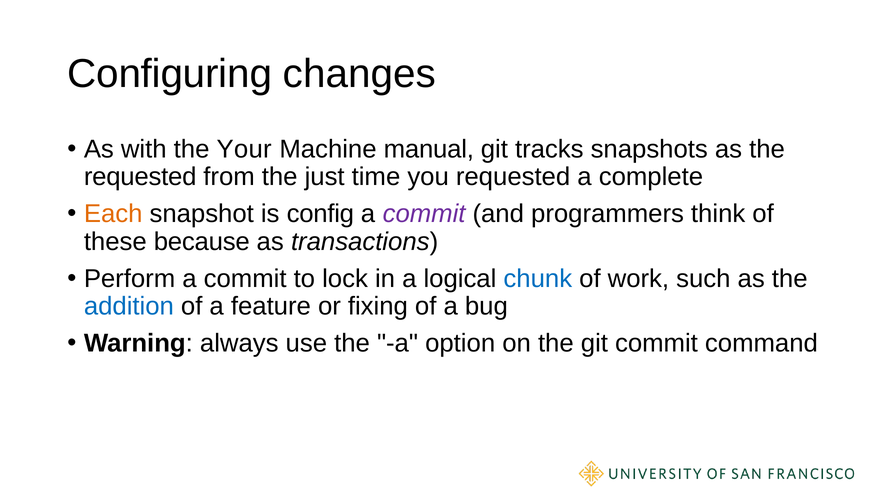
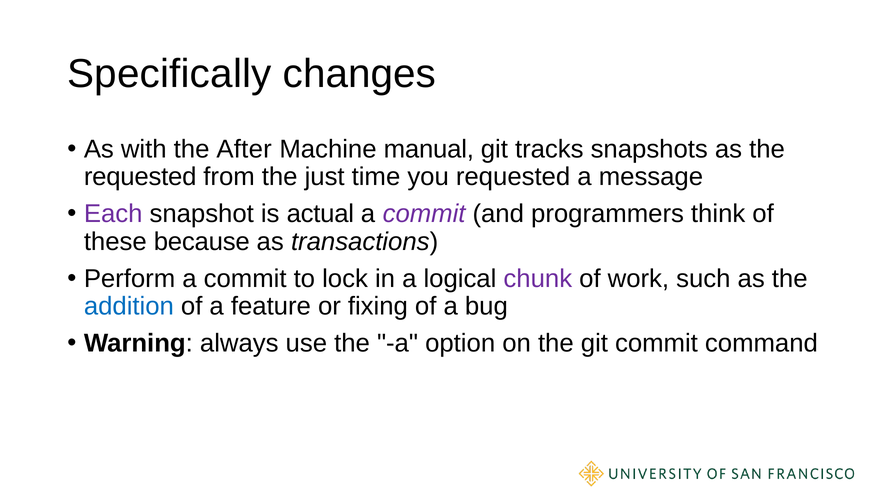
Configuring: Configuring -> Specifically (169, 74)
Your: Your -> After (244, 149)
complete: complete -> message (651, 177)
Each colour: orange -> purple (113, 214)
config: config -> actual (320, 214)
chunk colour: blue -> purple (538, 279)
